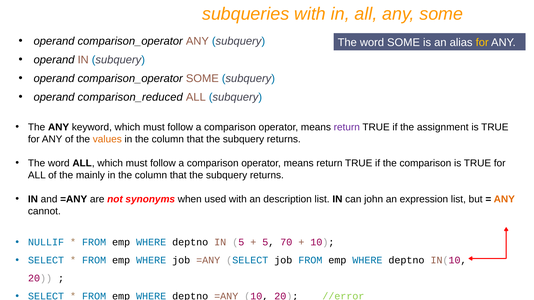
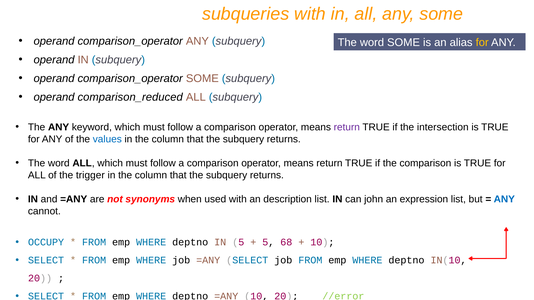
assignment: assignment -> intersection (443, 127)
values colour: orange -> blue (107, 139)
mainly: mainly -> trigger (90, 175)
ANY colour: orange -> blue (504, 199)
NULLIF: NULLIF -> OCCUPY (46, 243)
70: 70 -> 68 (286, 243)
